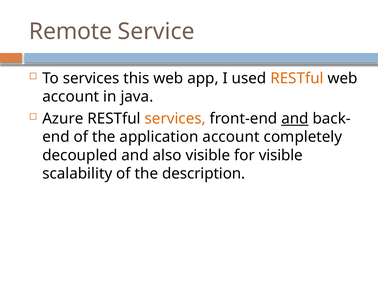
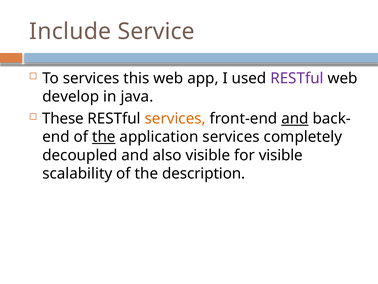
Remote: Remote -> Include (70, 32)
RESTful colour: orange -> purple (297, 78)
account: account -> develop (71, 96)
Azure: Azure -> These (63, 118)
the underline: none -> present (104, 137)
application account: account -> services (231, 137)
